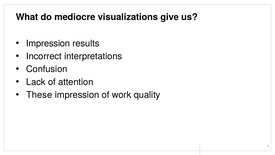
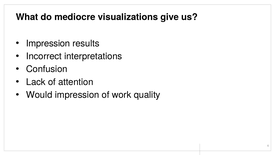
These: These -> Would (39, 95)
